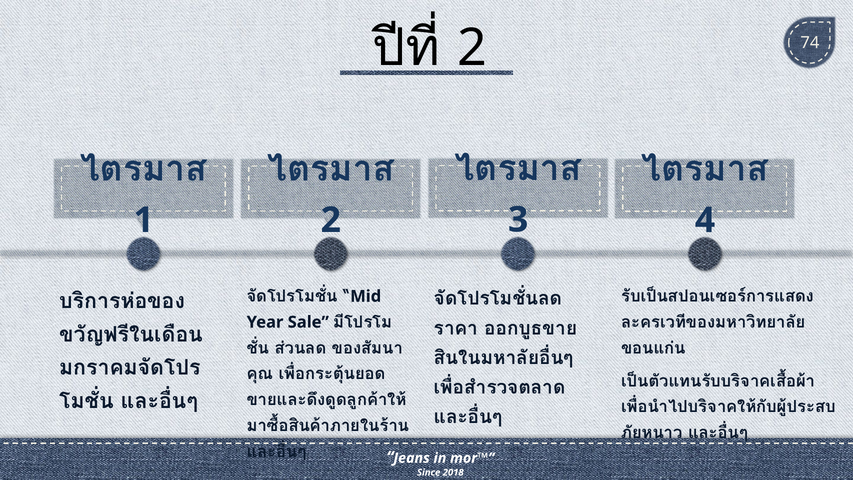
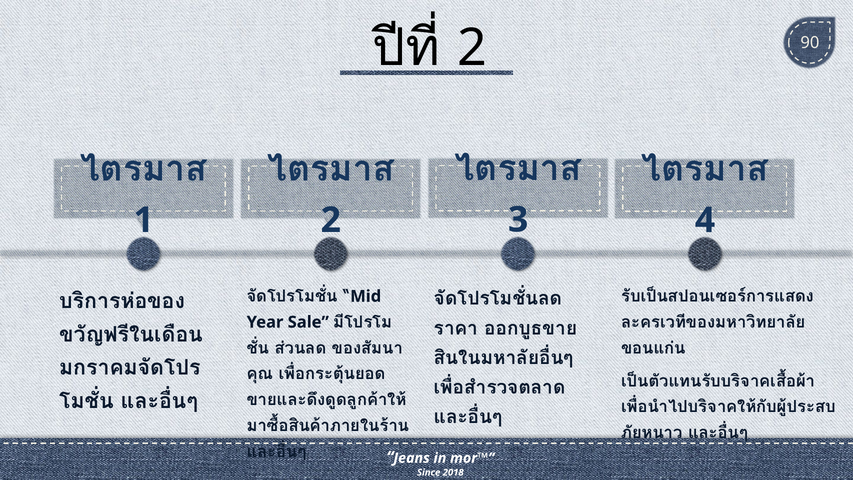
74: 74 -> 90 (810, 43)
